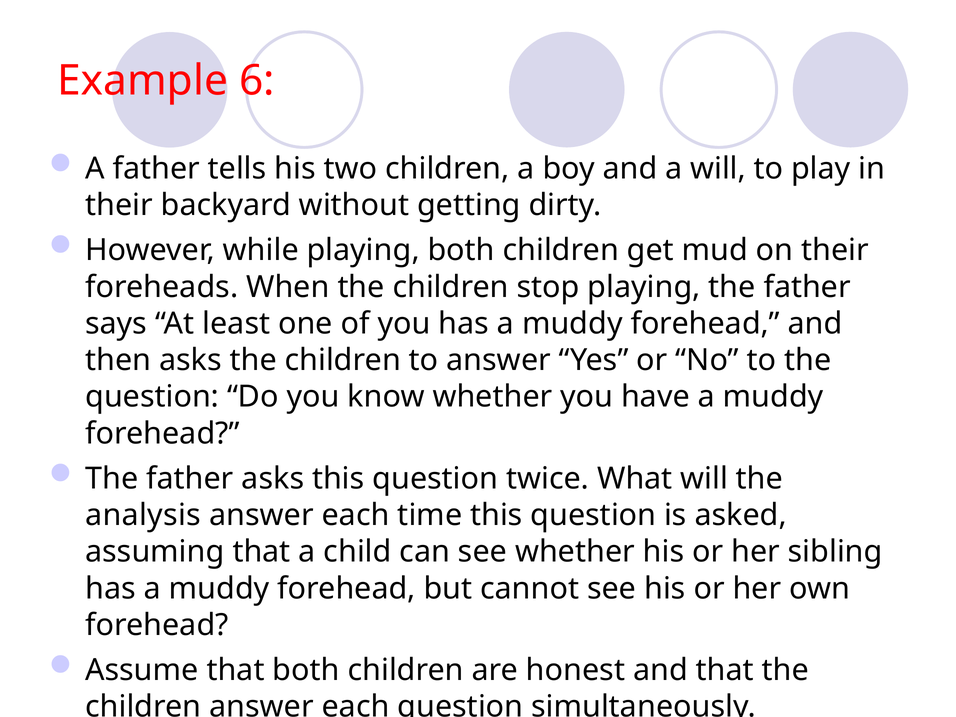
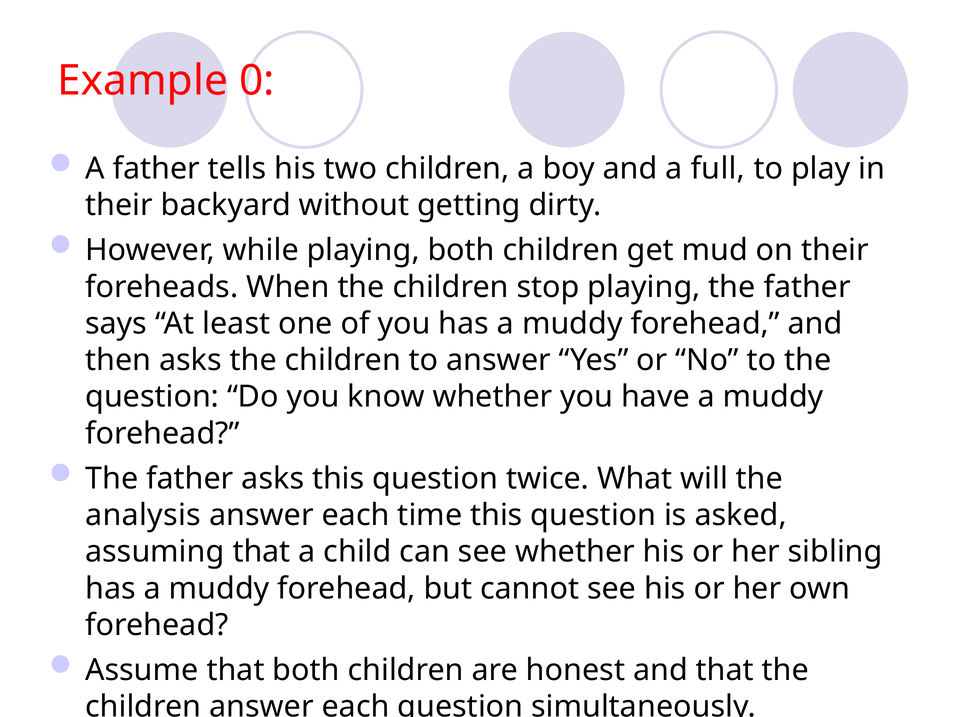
6: 6 -> 0 (257, 81)
a will: will -> full (718, 169)
